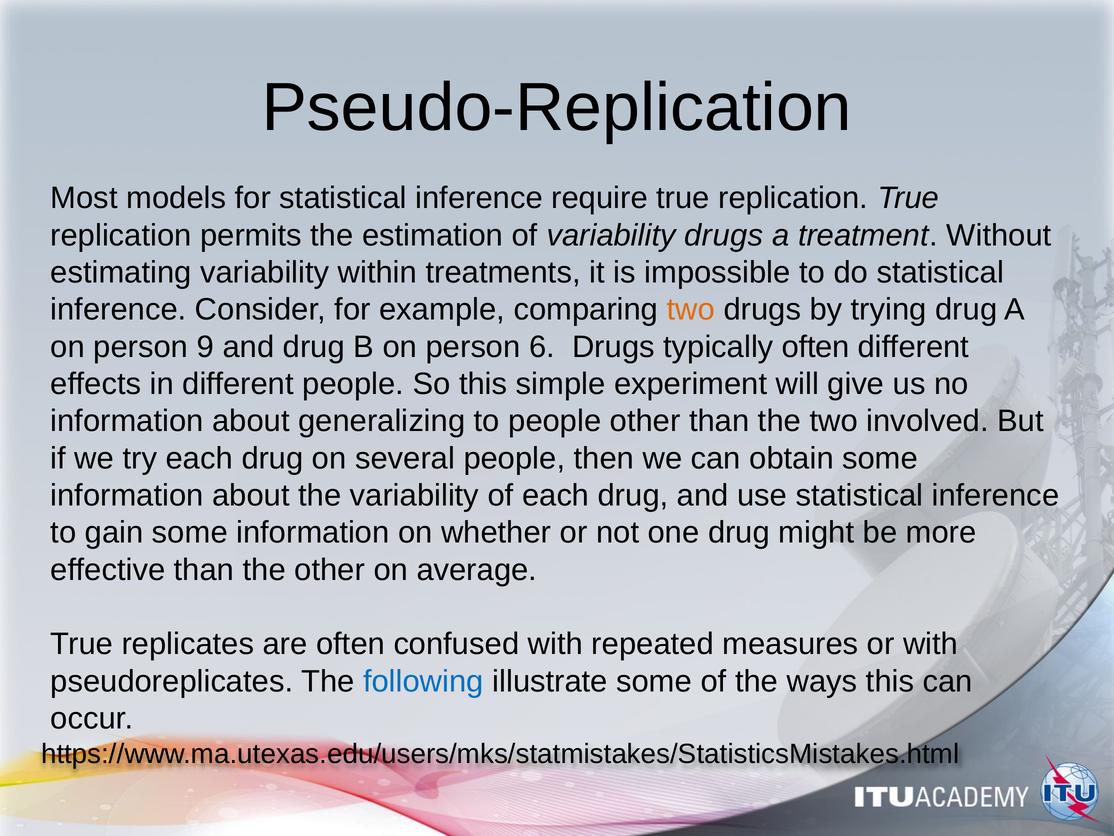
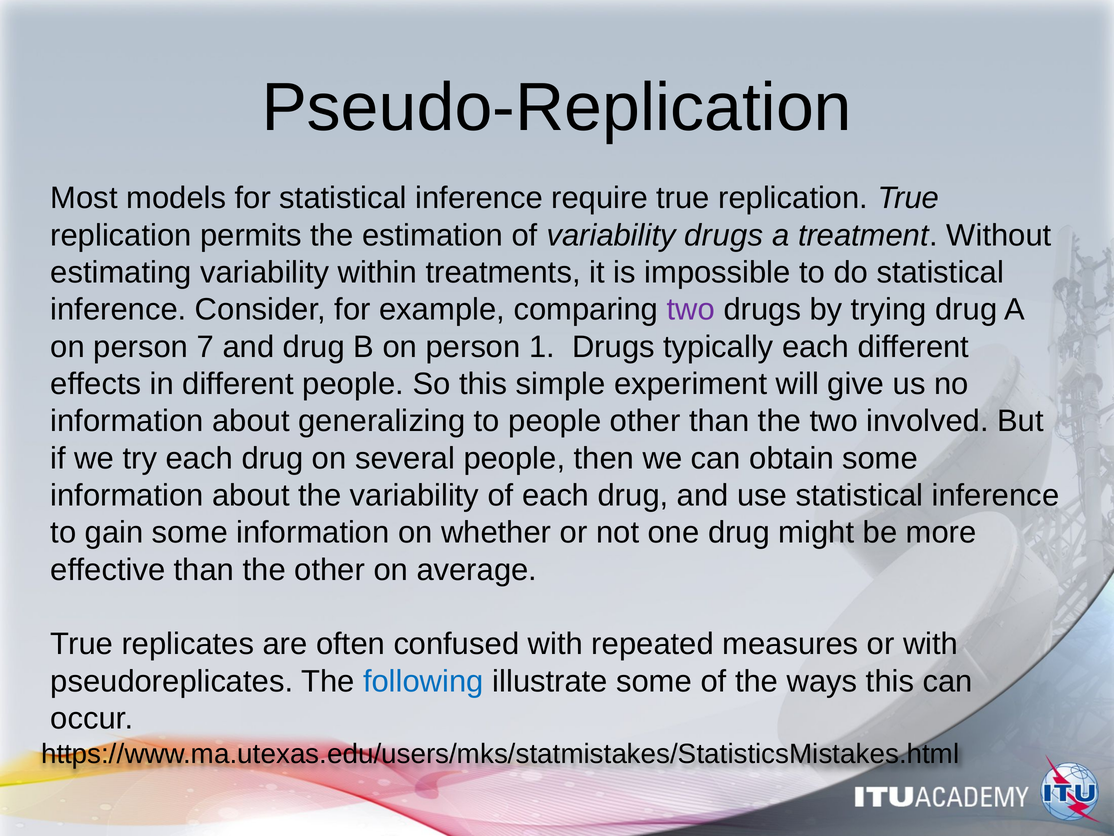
two colour: orange -> purple (691, 310)
9: 9 -> 7 (205, 347)
6: 6 -> 1 (542, 347)
typically often: often -> each (816, 347)
